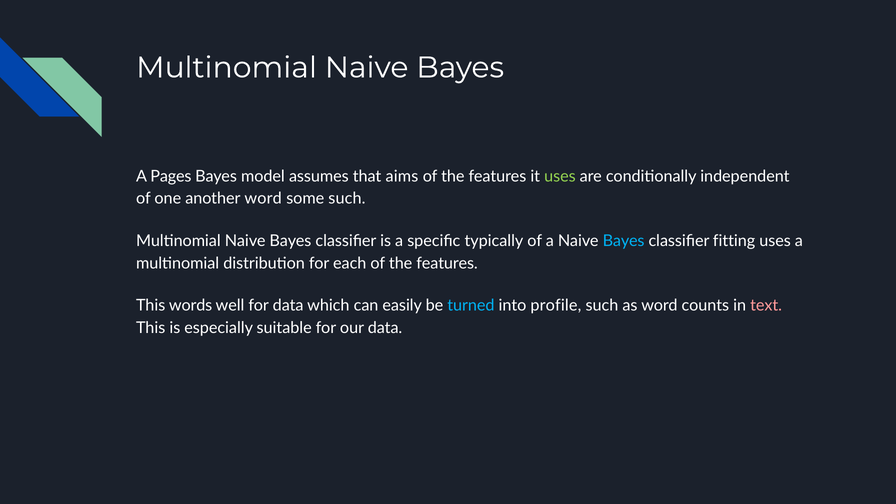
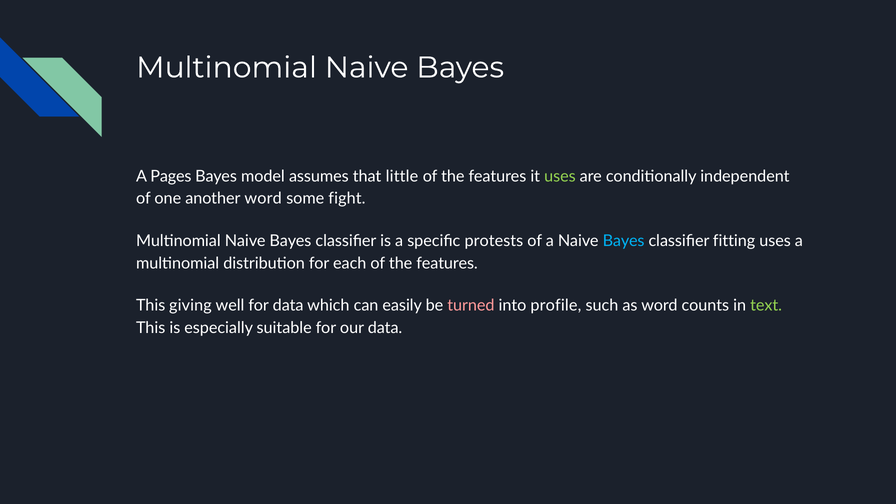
aims: aims -> little (402, 176)
some such: such -> fight (347, 199)
typically: typically -> protests (494, 241)
words: words -> giving (190, 305)
turned colour: light blue -> pink (471, 305)
text colour: pink -> light green (766, 305)
